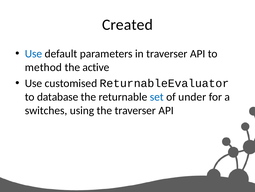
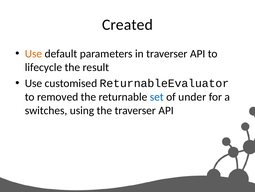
Use colour: blue -> orange (34, 53)
method: method -> lifecycle (43, 67)
active: active -> result (96, 67)
database: database -> removed (58, 97)
